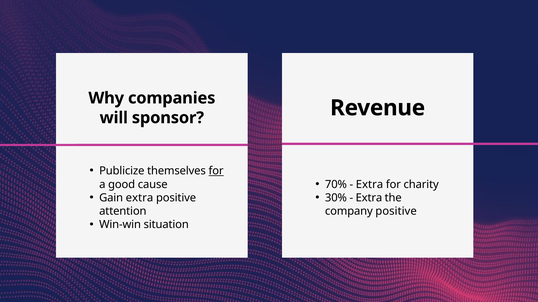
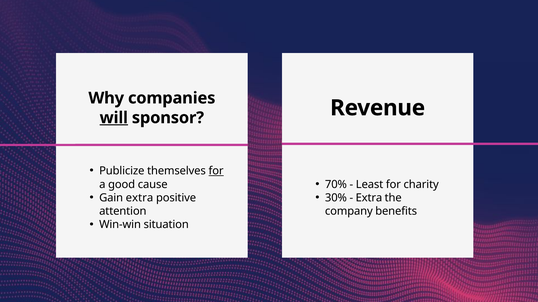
will underline: none -> present (114, 118)
Extra: Extra -> Least (370, 185)
company positive: positive -> benefits (396, 212)
